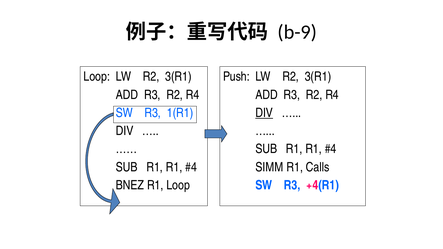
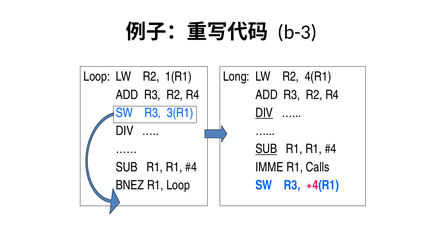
b-9: b-9 -> b-3 (297, 32)
Loop LW R2 3(R1: 3(R1 -> 1(R1 (178, 77)
Push: Push -> Long (236, 77)
3(R1: 3(R1 -> 4(R1 (318, 77)
1(R1: 1(R1 -> 3(R1 (180, 113)
SUB underline: none -> present (266, 149)
SIMM: SIMM -> IMME (269, 167)
